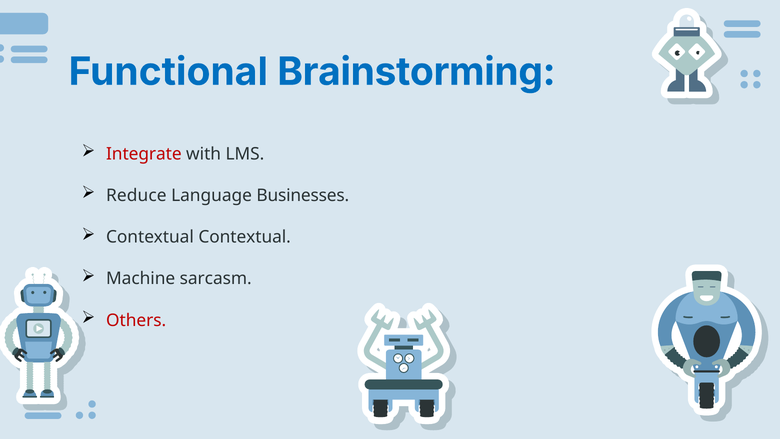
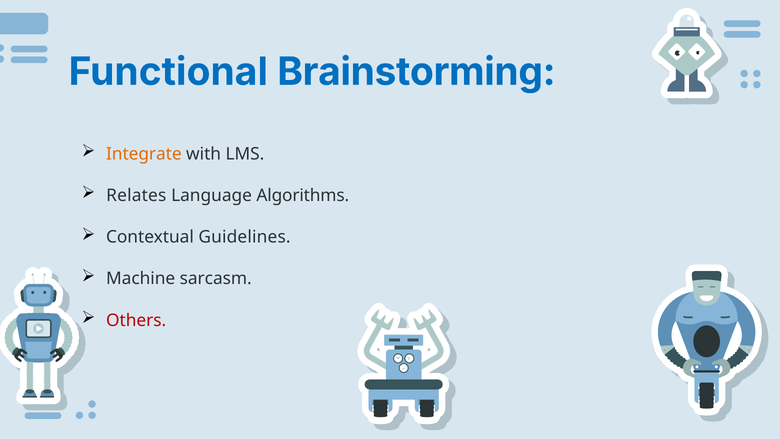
Integrate colour: red -> orange (144, 154)
Reduce: Reduce -> Relates (136, 195)
Businesses: Businesses -> Algorithms (303, 195)
Contextual Contextual: Contextual -> Guidelines (245, 237)
